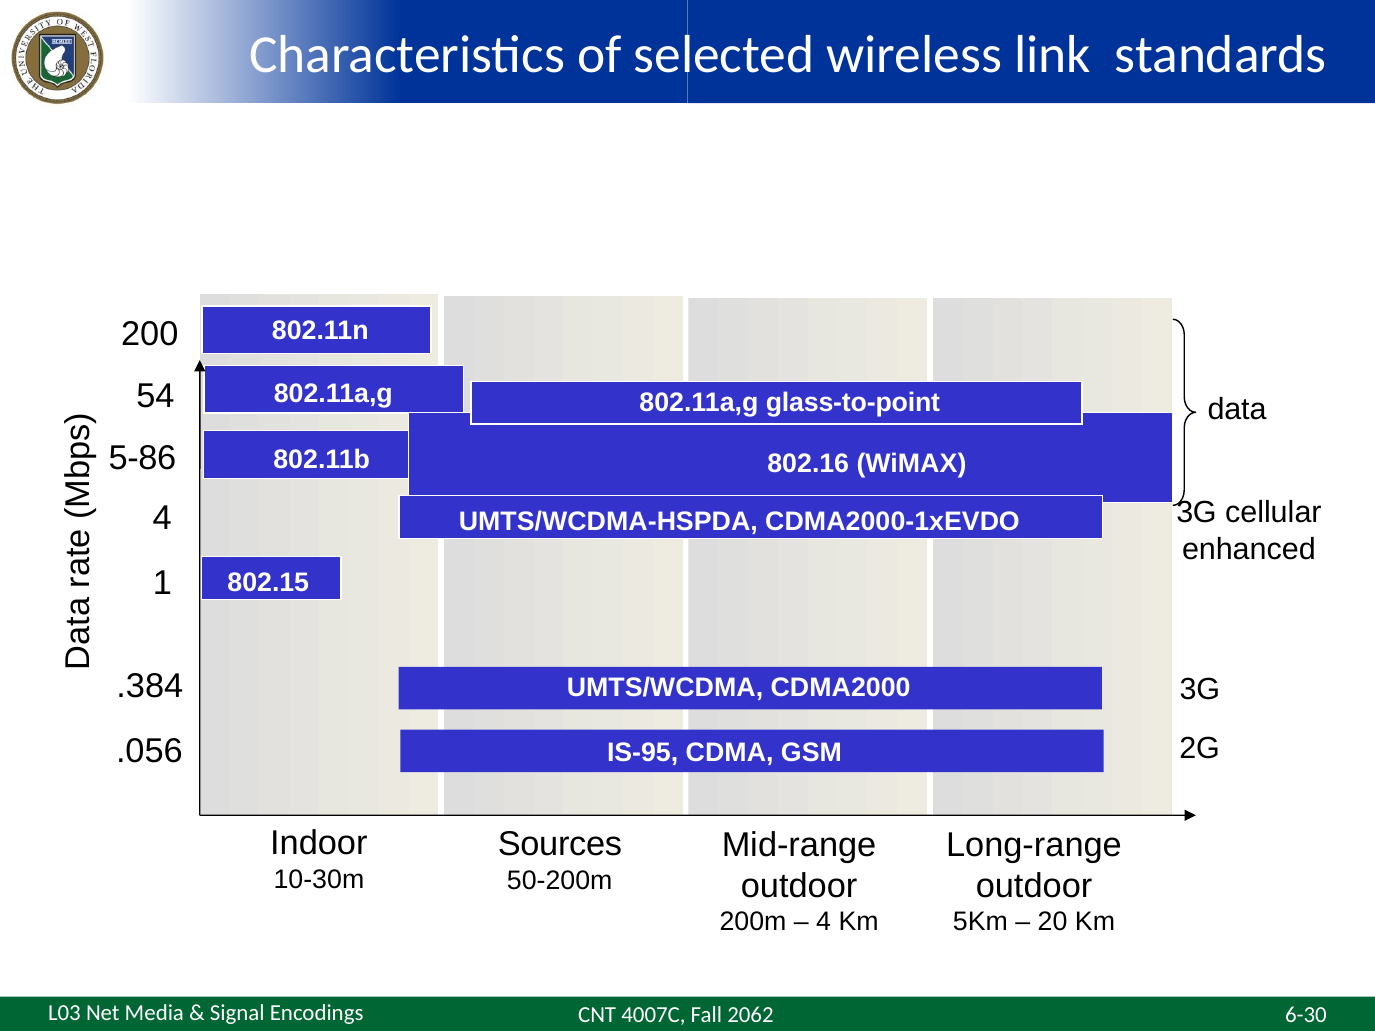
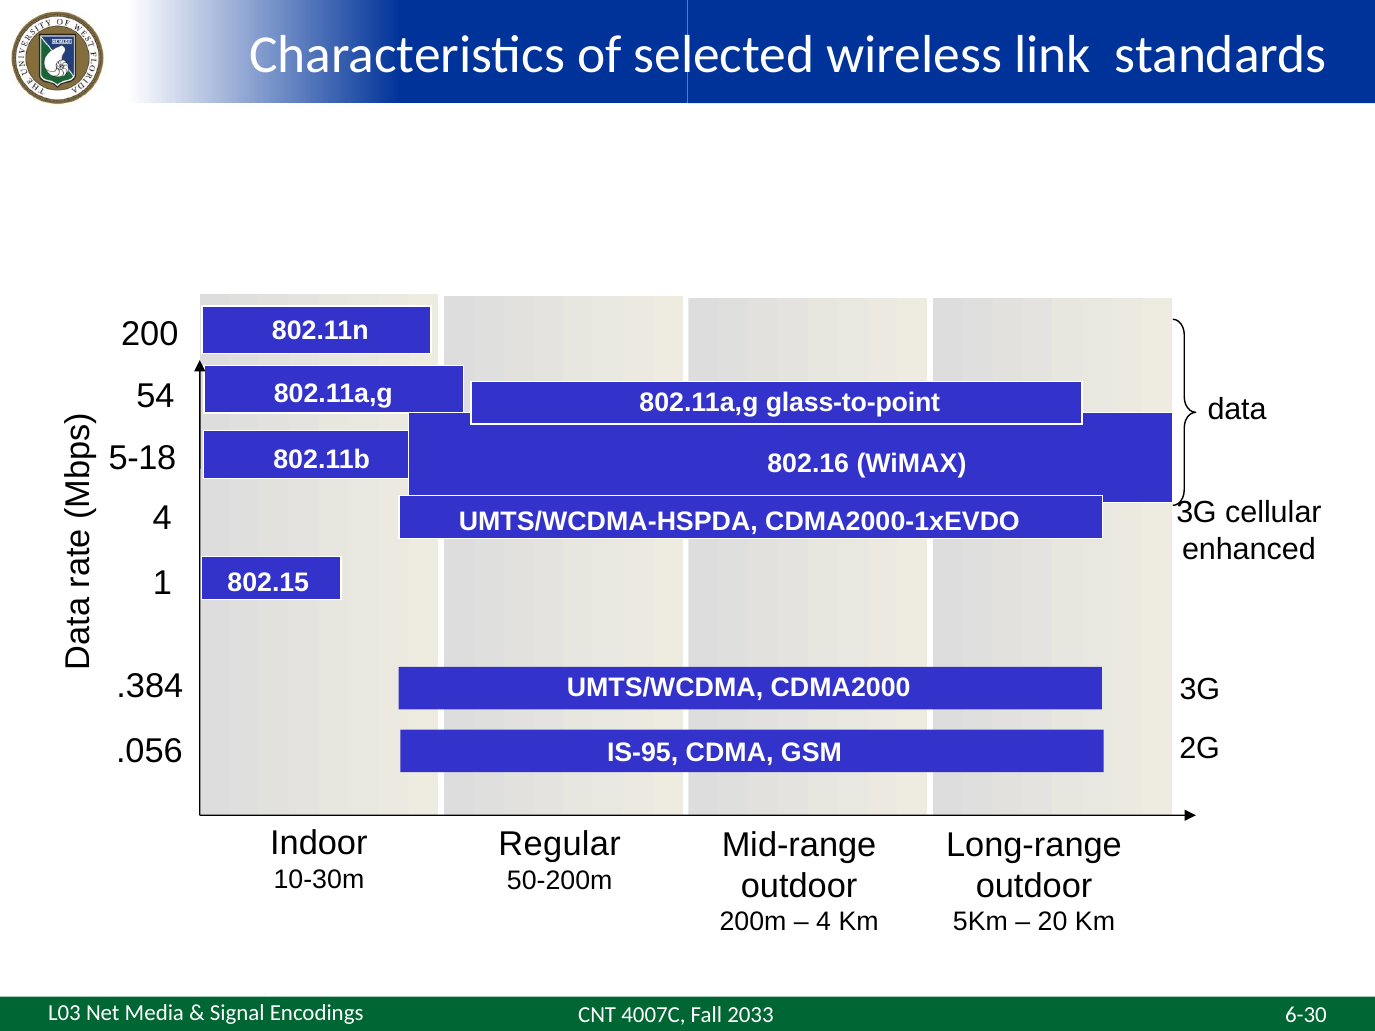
5-86: 5-86 -> 5-18 (142, 458)
Sources: Sources -> Regular (560, 844)
2062: 2062 -> 2033 (750, 1015)
